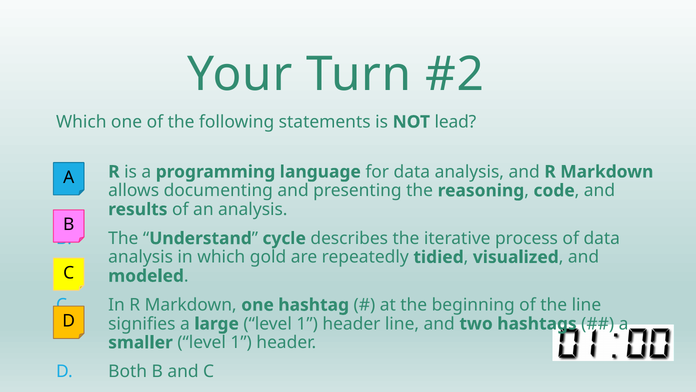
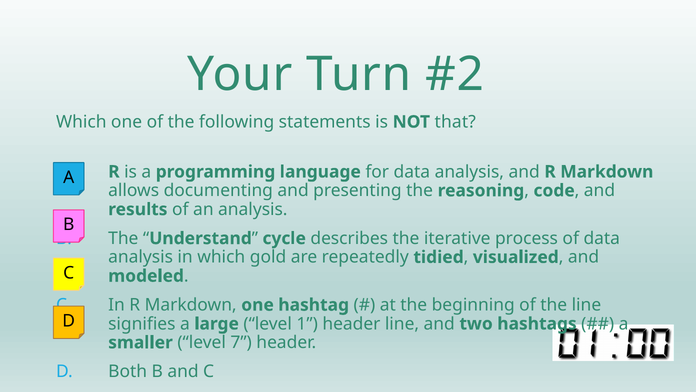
lead: lead -> that (455, 122)
smaller level 1: 1 -> 7 (241, 342)
